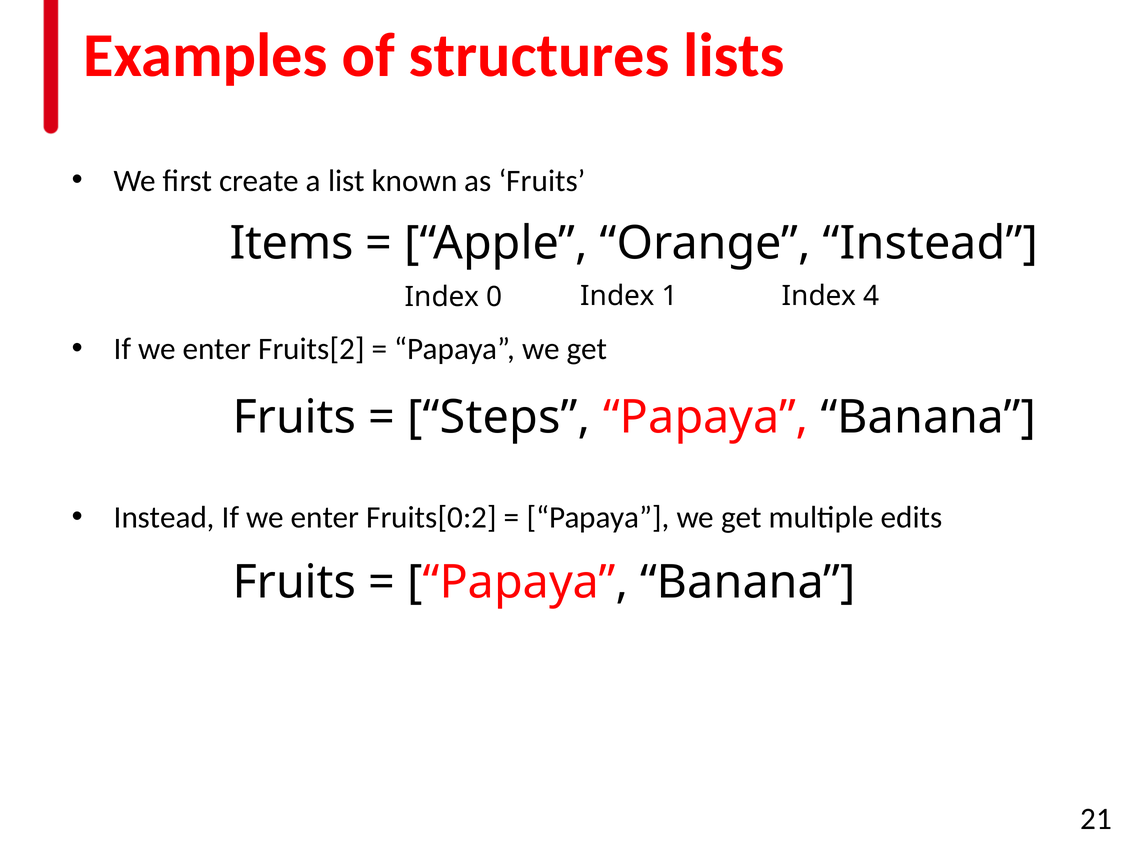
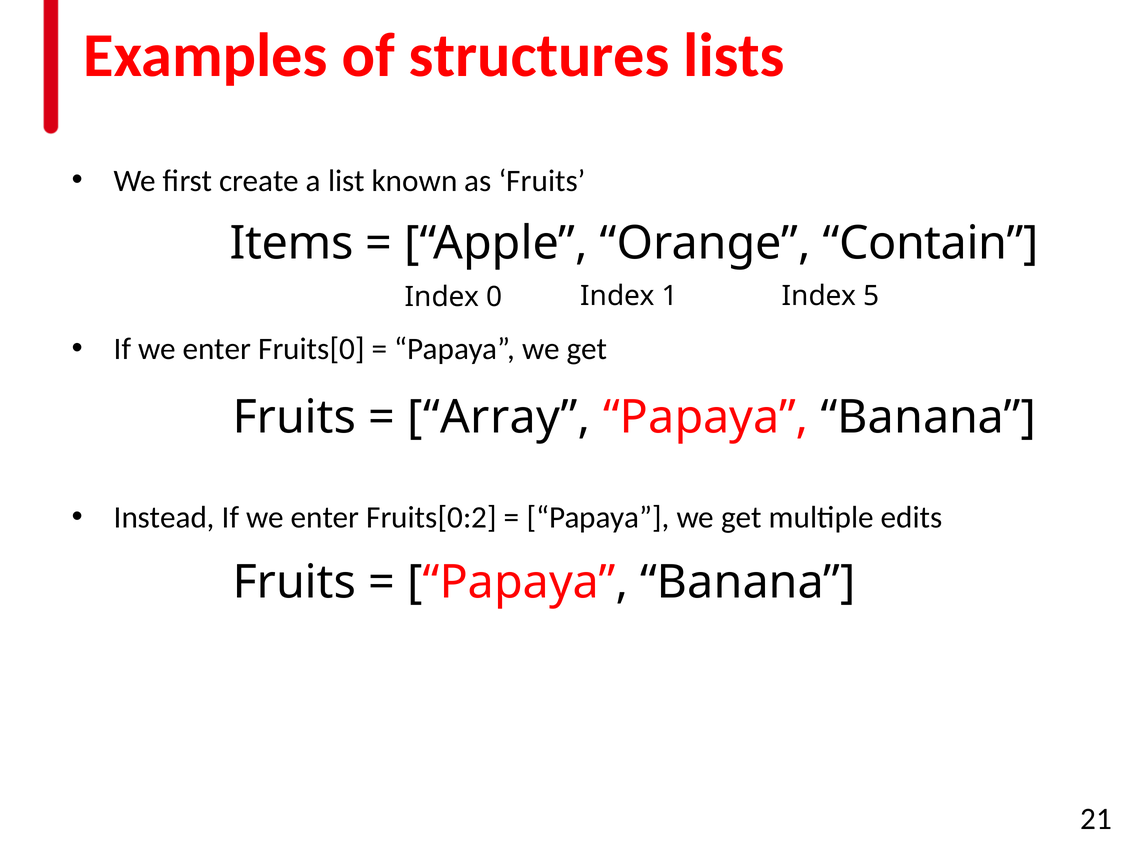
Orange Instead: Instead -> Contain (931, 243)
4: 4 -> 5 (871, 296)
Fruits[2: Fruits[2 -> Fruits[0 (311, 349)
Steps: Steps -> Array (499, 417)
